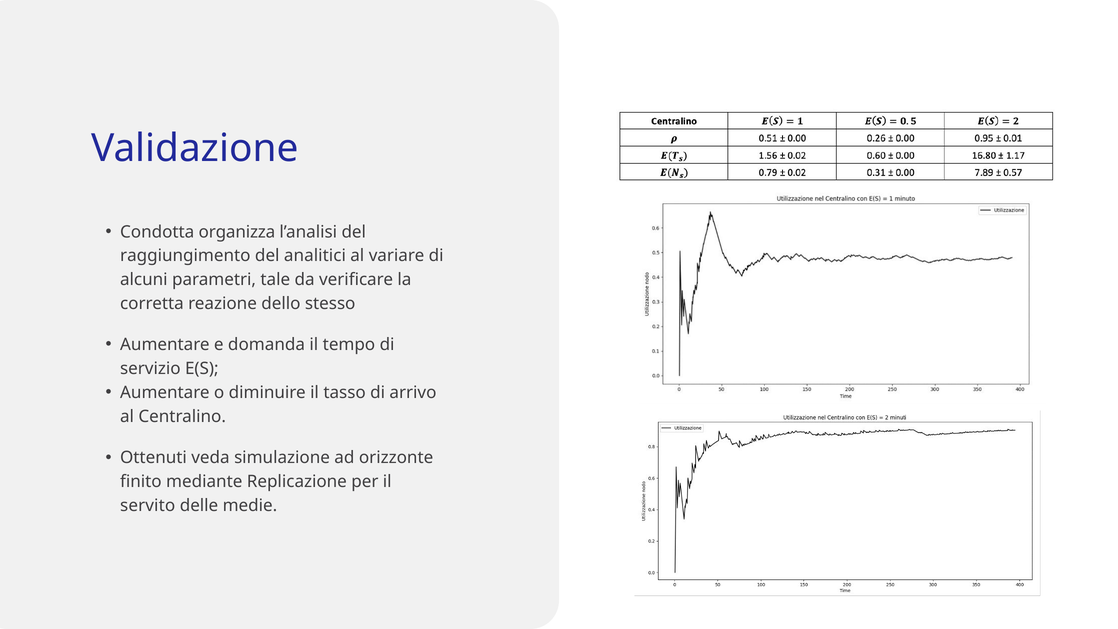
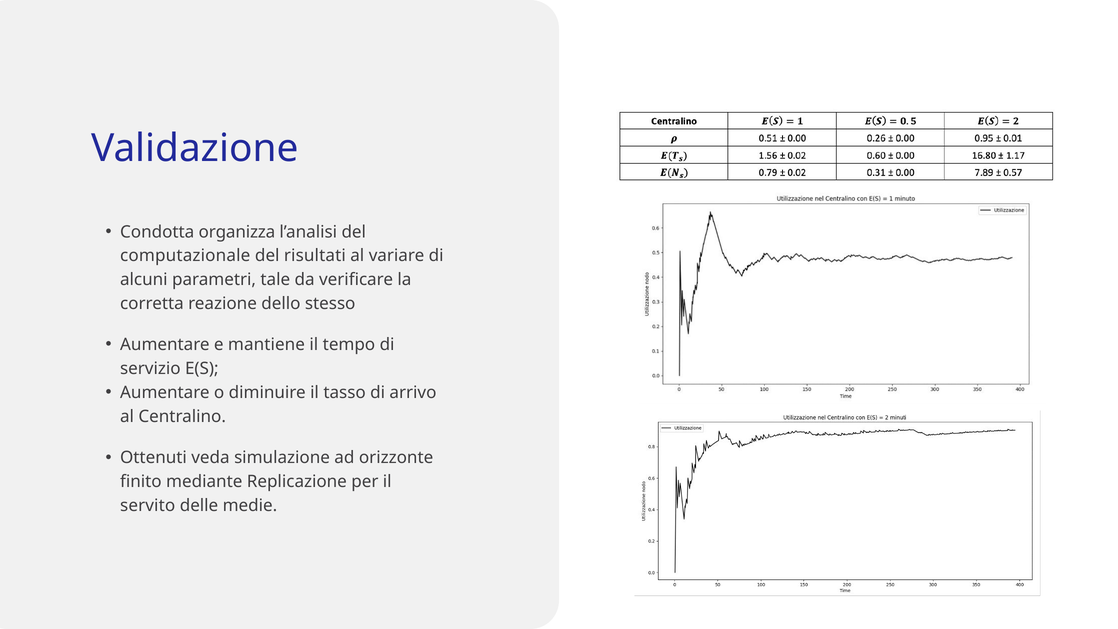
raggiungimento: raggiungimento -> computazionale (185, 256)
analitici: analitici -> risultati (315, 256)
domanda: domanda -> mantiene (266, 345)
